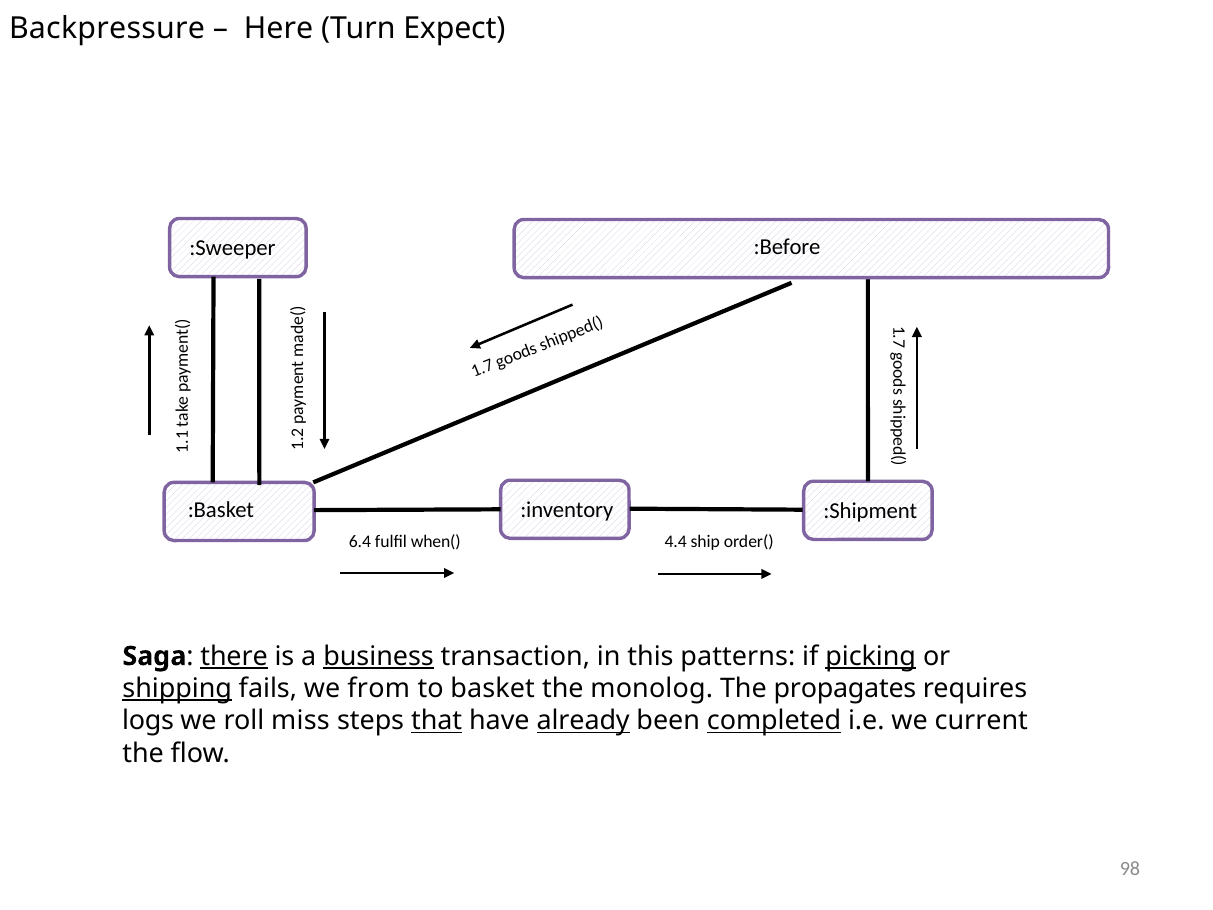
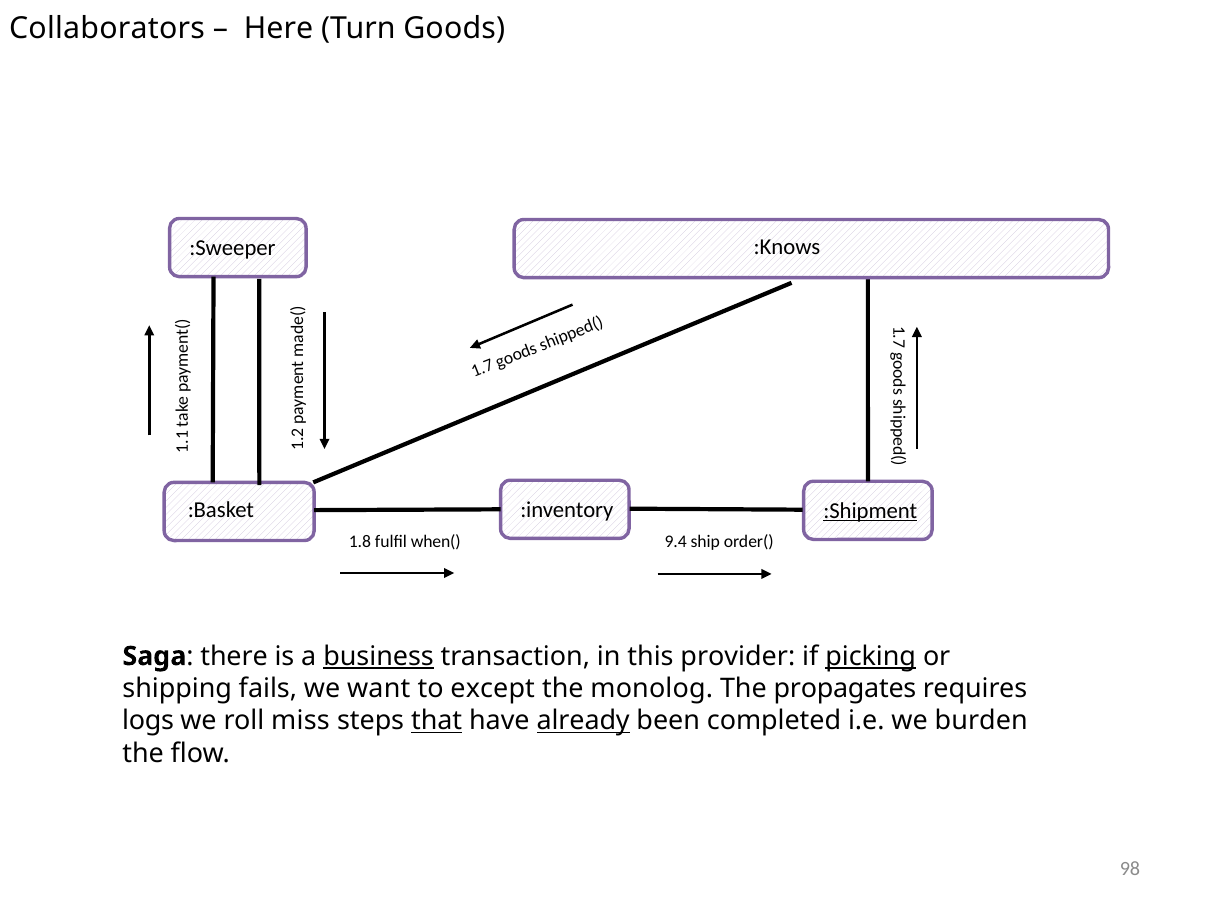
Backpressure: Backpressure -> Collaborators (107, 29)
Expect: Expect -> Goods (454, 29)
:Before: :Before -> :Knows (787, 247)
:Shipment underline: none -> present (870, 511)
6.4: 6.4 -> 1.8 (360, 541)
4.4: 4.4 -> 9.4 (676, 541)
there underline: present -> none (234, 656)
patterns: patterns -> provider (738, 656)
shipping underline: present -> none (177, 688)
from: from -> want (379, 688)
basket: basket -> except (493, 688)
completed underline: present -> none (774, 721)
current: current -> burden (981, 721)
